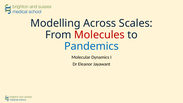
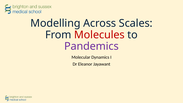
Pandemics colour: blue -> purple (91, 46)
